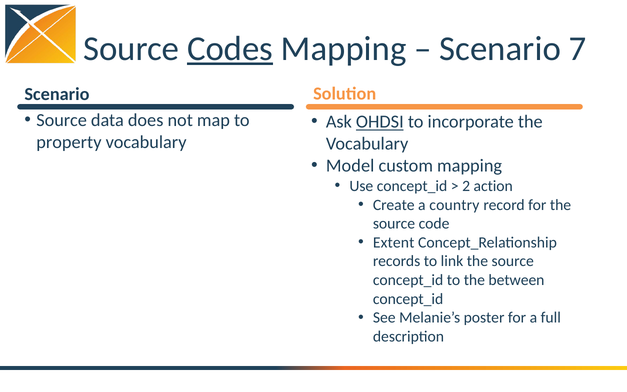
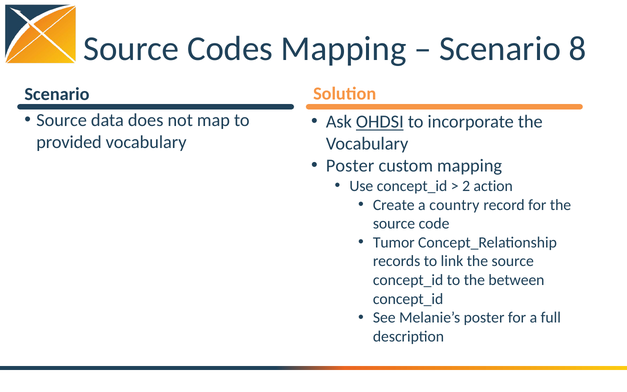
Codes underline: present -> none (230, 49)
7: 7 -> 8 (577, 49)
property: property -> provided (69, 142)
Model: Model -> Poster (350, 166)
Extent: Extent -> Tumor (394, 242)
